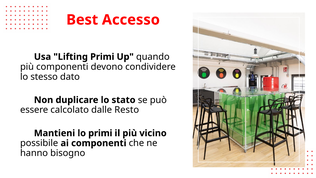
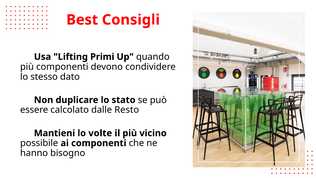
Accesso: Accesso -> Consigli (131, 20)
lo primi: primi -> volte (100, 133)
